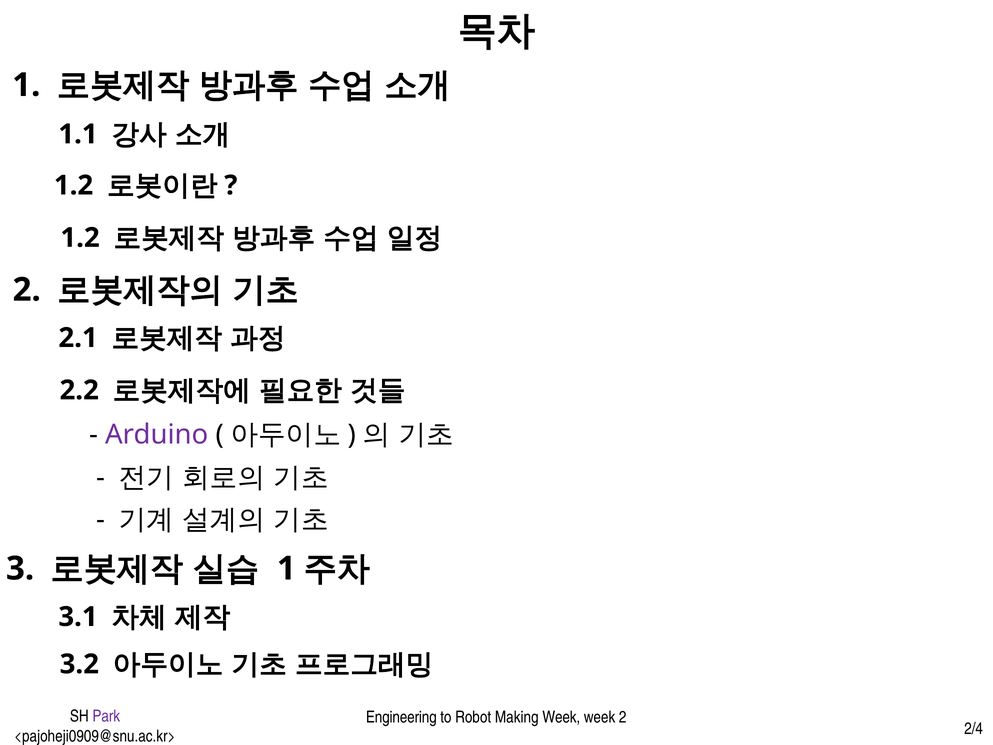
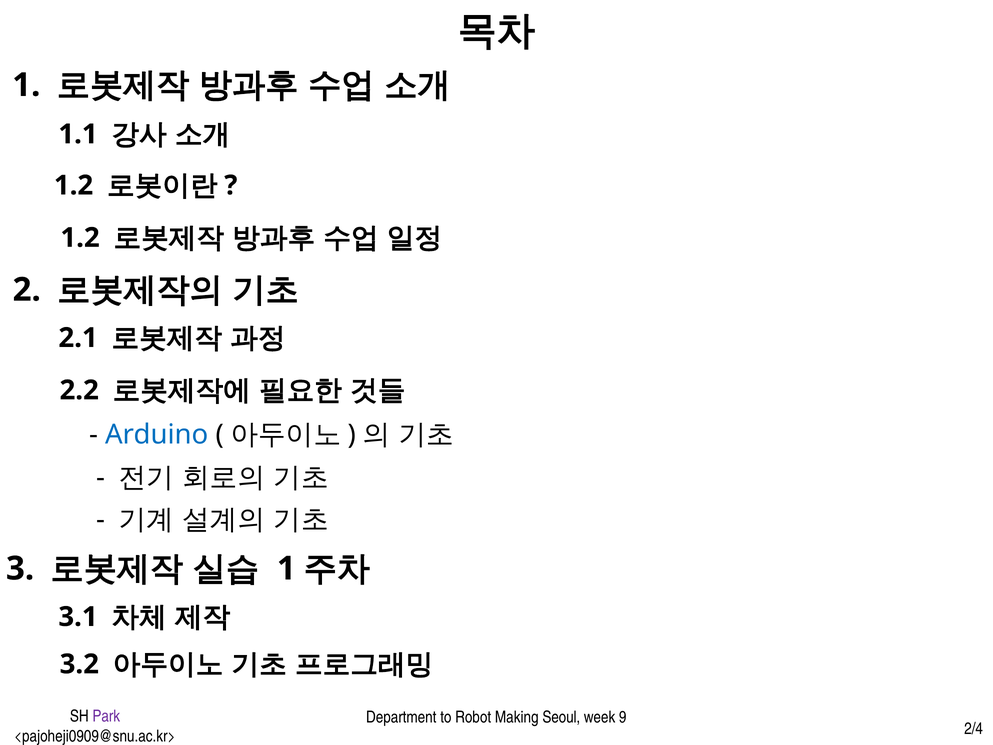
Arduino colour: purple -> blue (157, 434)
Engineering: Engineering -> Department (401, 717)
Making Week: Week -> Seoul (561, 717)
week 2: 2 -> 9 (623, 717)
